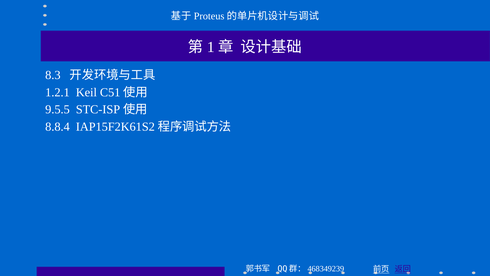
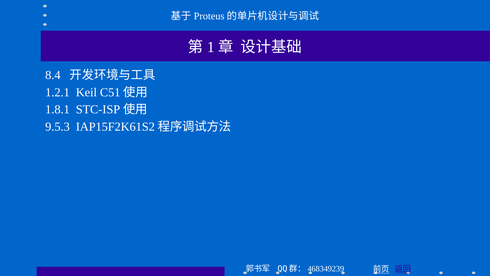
8.3: 8.3 -> 8.4 (53, 75)
9.5.5: 9.5.5 -> 1.8.1 (57, 109)
8.8.4: 8.8.4 -> 9.5.3 (57, 127)
